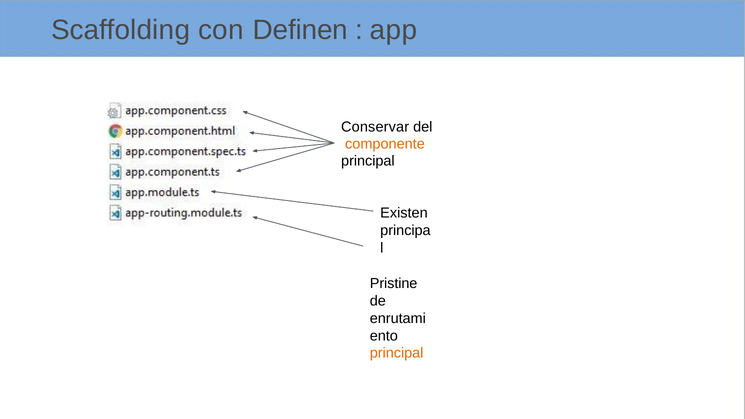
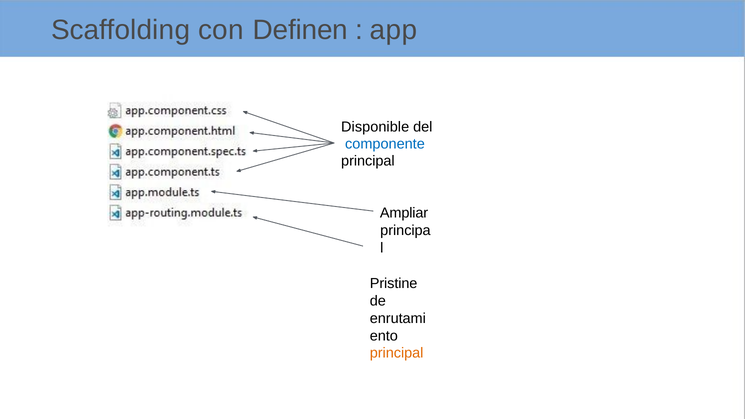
Conservar: Conservar -> Disponible (375, 127)
componente colour: orange -> blue (385, 144)
Existen: Existen -> Ampliar (404, 213)
